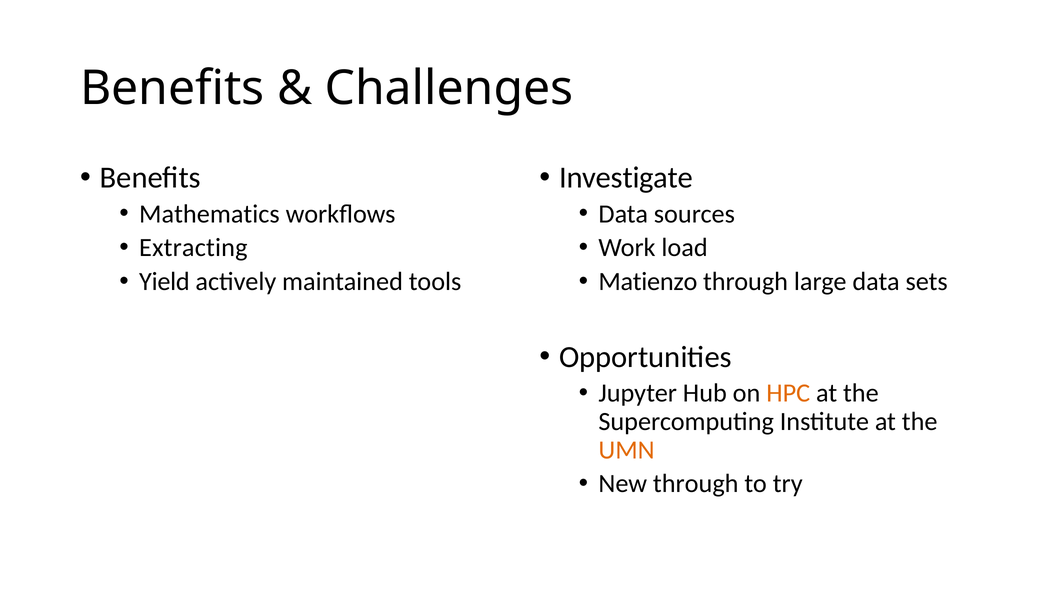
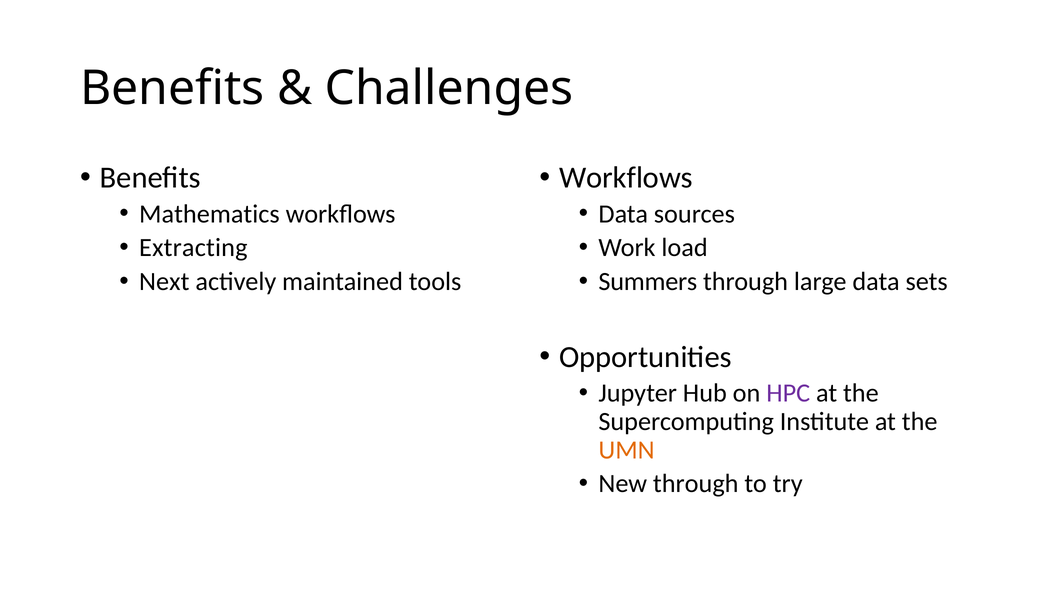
Investigate: Investigate -> Workflows (626, 178)
Yield: Yield -> Next (164, 281)
Matienzo: Matienzo -> Summers (648, 281)
HPC colour: orange -> purple (788, 393)
